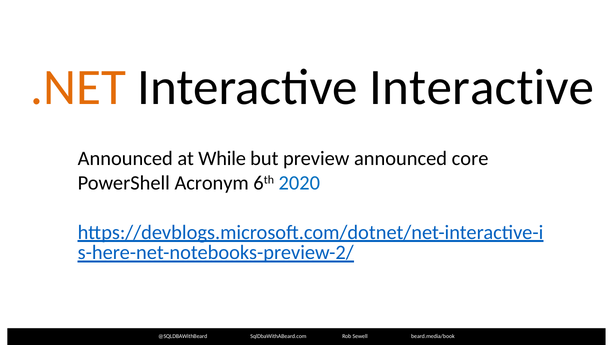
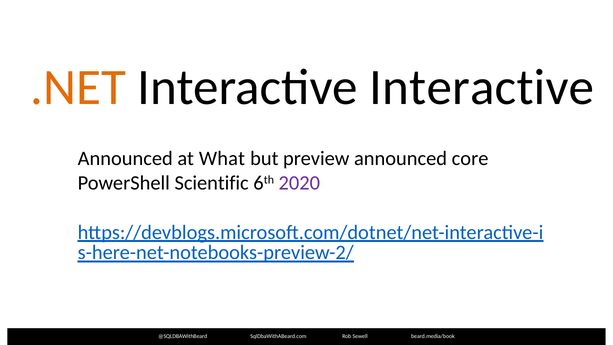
While: While -> What (222, 159)
Acronym: Acronym -> Scientific (212, 183)
2020 colour: blue -> purple (299, 183)
